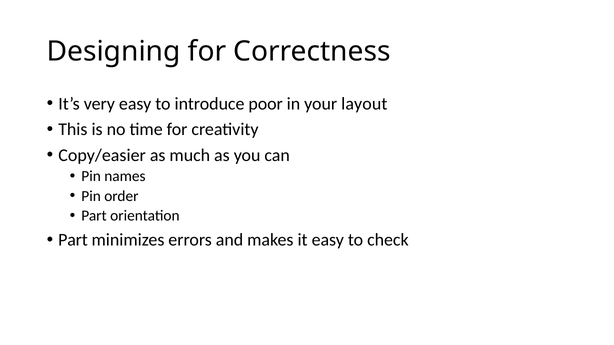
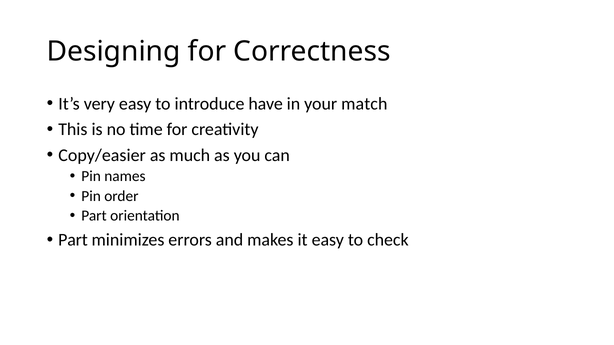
poor: poor -> have (266, 104)
layout: layout -> match (364, 104)
